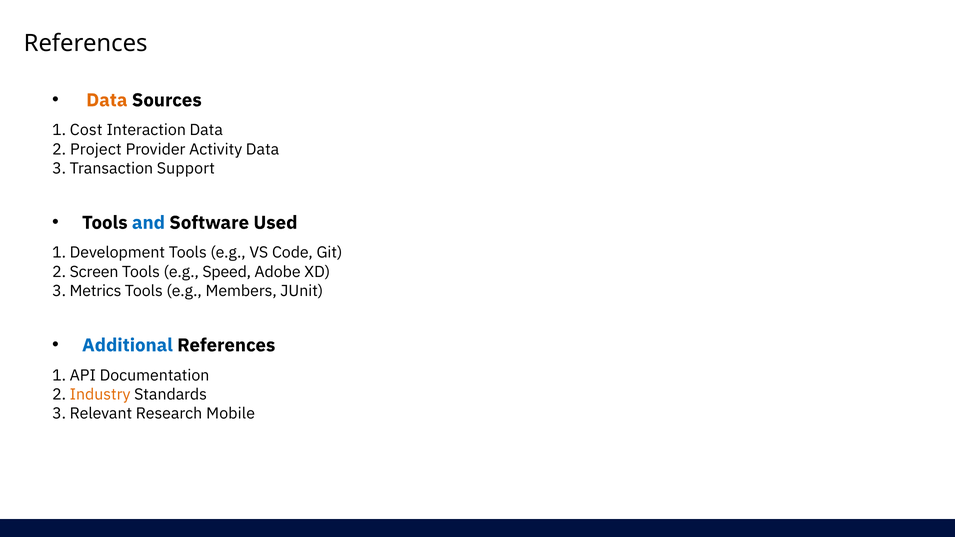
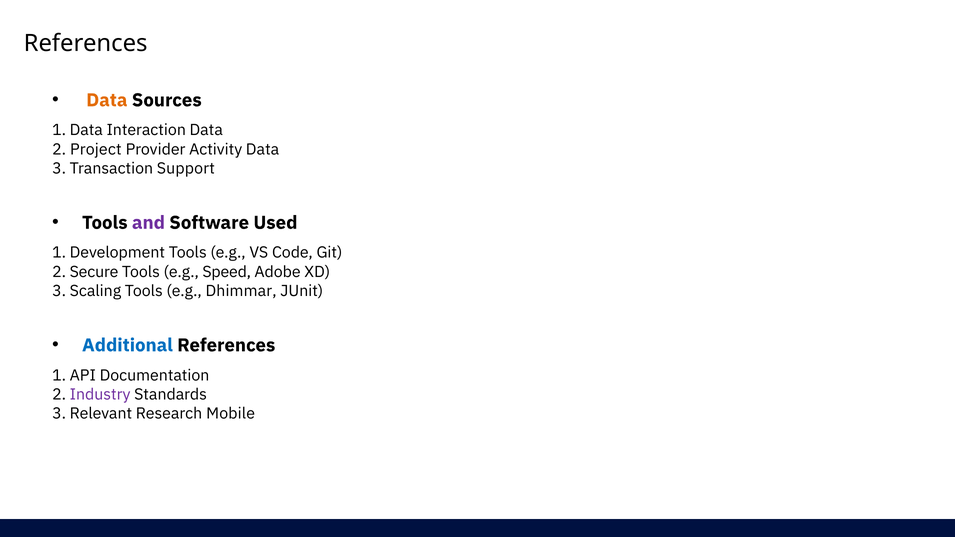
1 Cost: Cost -> Data (86, 130)
and colour: blue -> purple (148, 223)
Screen: Screen -> Secure (94, 272)
Metrics: Metrics -> Scaling (95, 291)
Members: Members -> Dhimmar (241, 291)
Industry colour: orange -> purple (100, 394)
